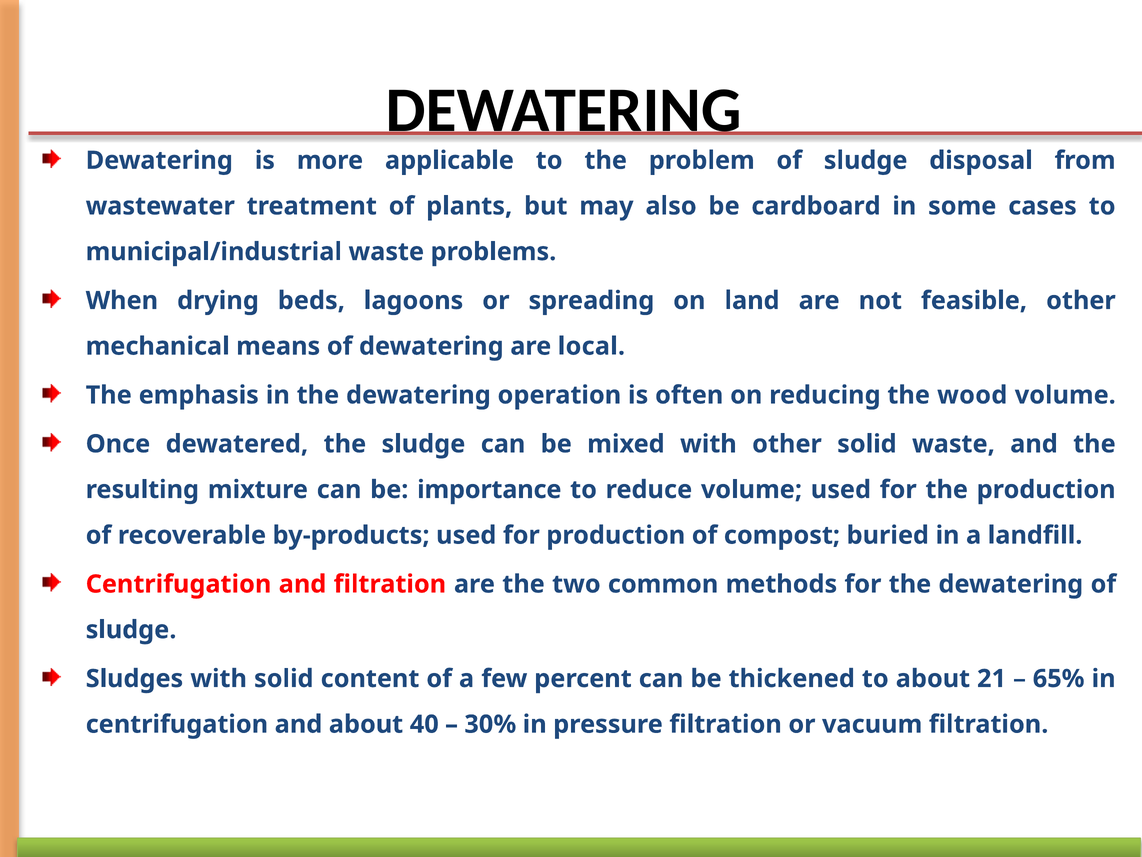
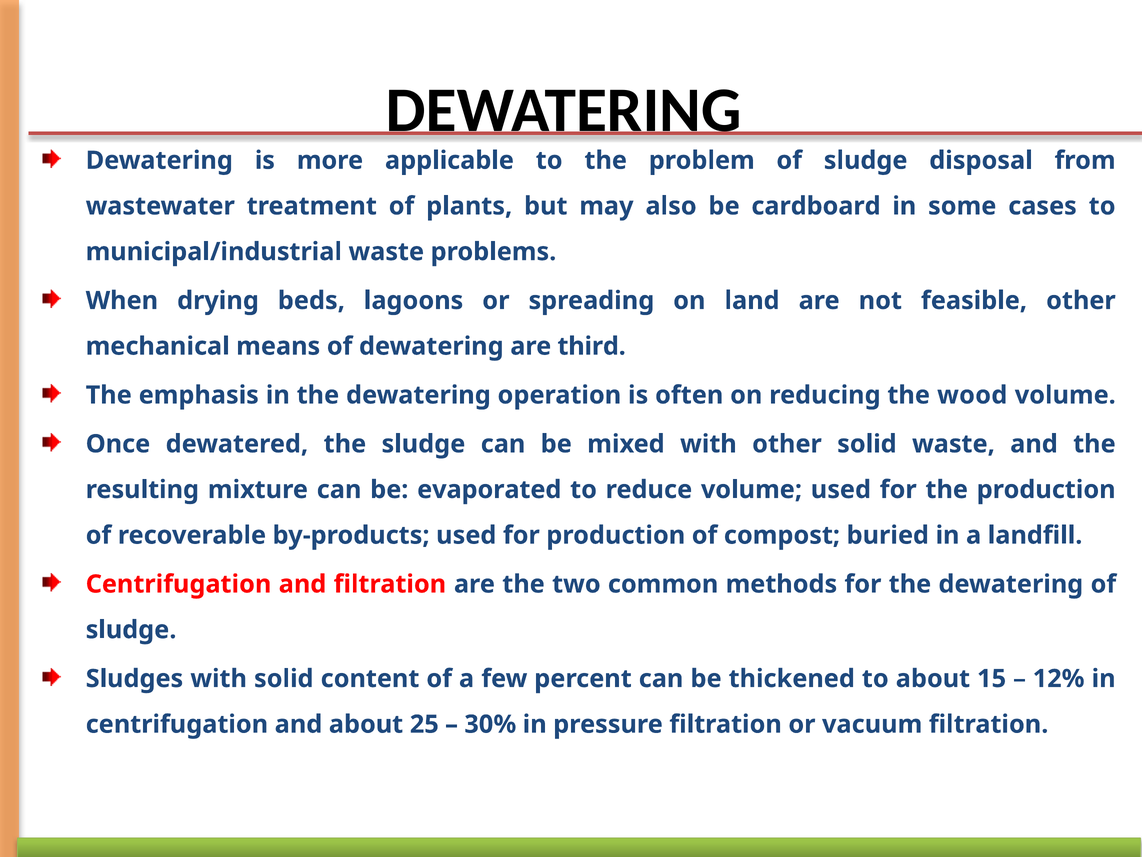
local: local -> third (592, 346)
importance: importance -> evaporated (489, 489)
21: 21 -> 15 (992, 678)
65%: 65% -> 12% (1059, 678)
40: 40 -> 25 (424, 724)
